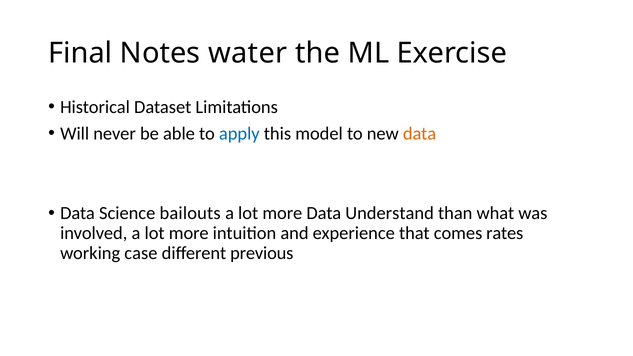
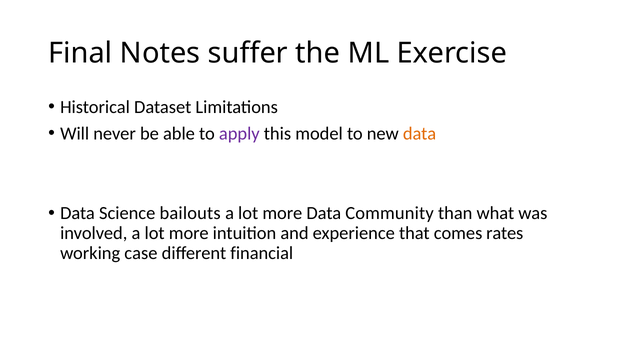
water: water -> suffer (248, 53)
apply colour: blue -> purple (239, 134)
Understand: Understand -> Community (390, 213)
previous: previous -> financial (262, 253)
